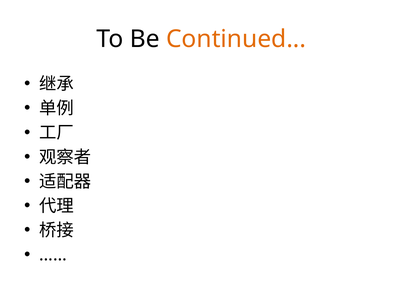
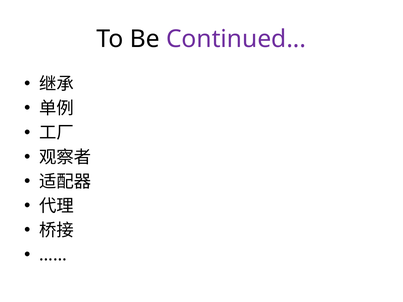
Continued colour: orange -> purple (236, 39)
